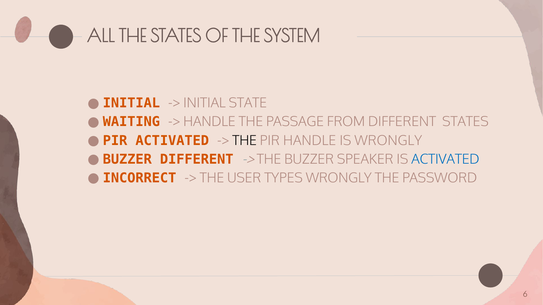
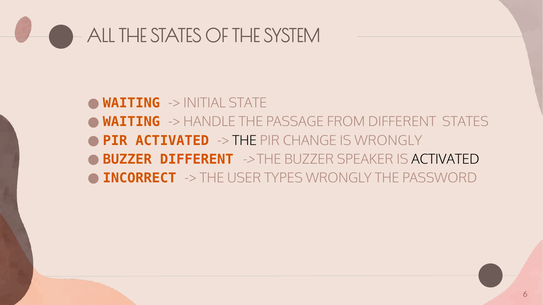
INITIAL: INITIAL -> WAITING (131, 103)
PIR HANDLE: HANDLE -> CHANGE (310, 141)
ACTIVATED colour: blue -> black (445, 159)
